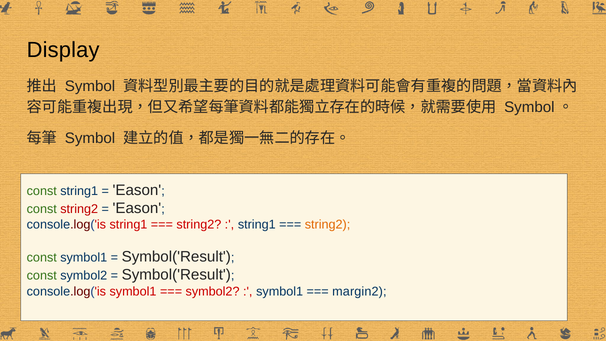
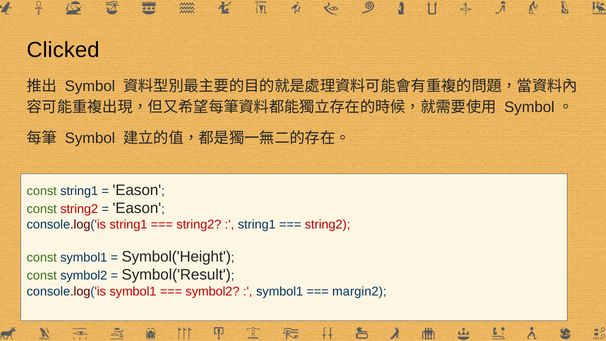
Display: Display -> Clicked (63, 50)
string2 colour: orange -> red (328, 225)
Symbol('Result: Symbol('Result -> Symbol('Height (176, 257)
